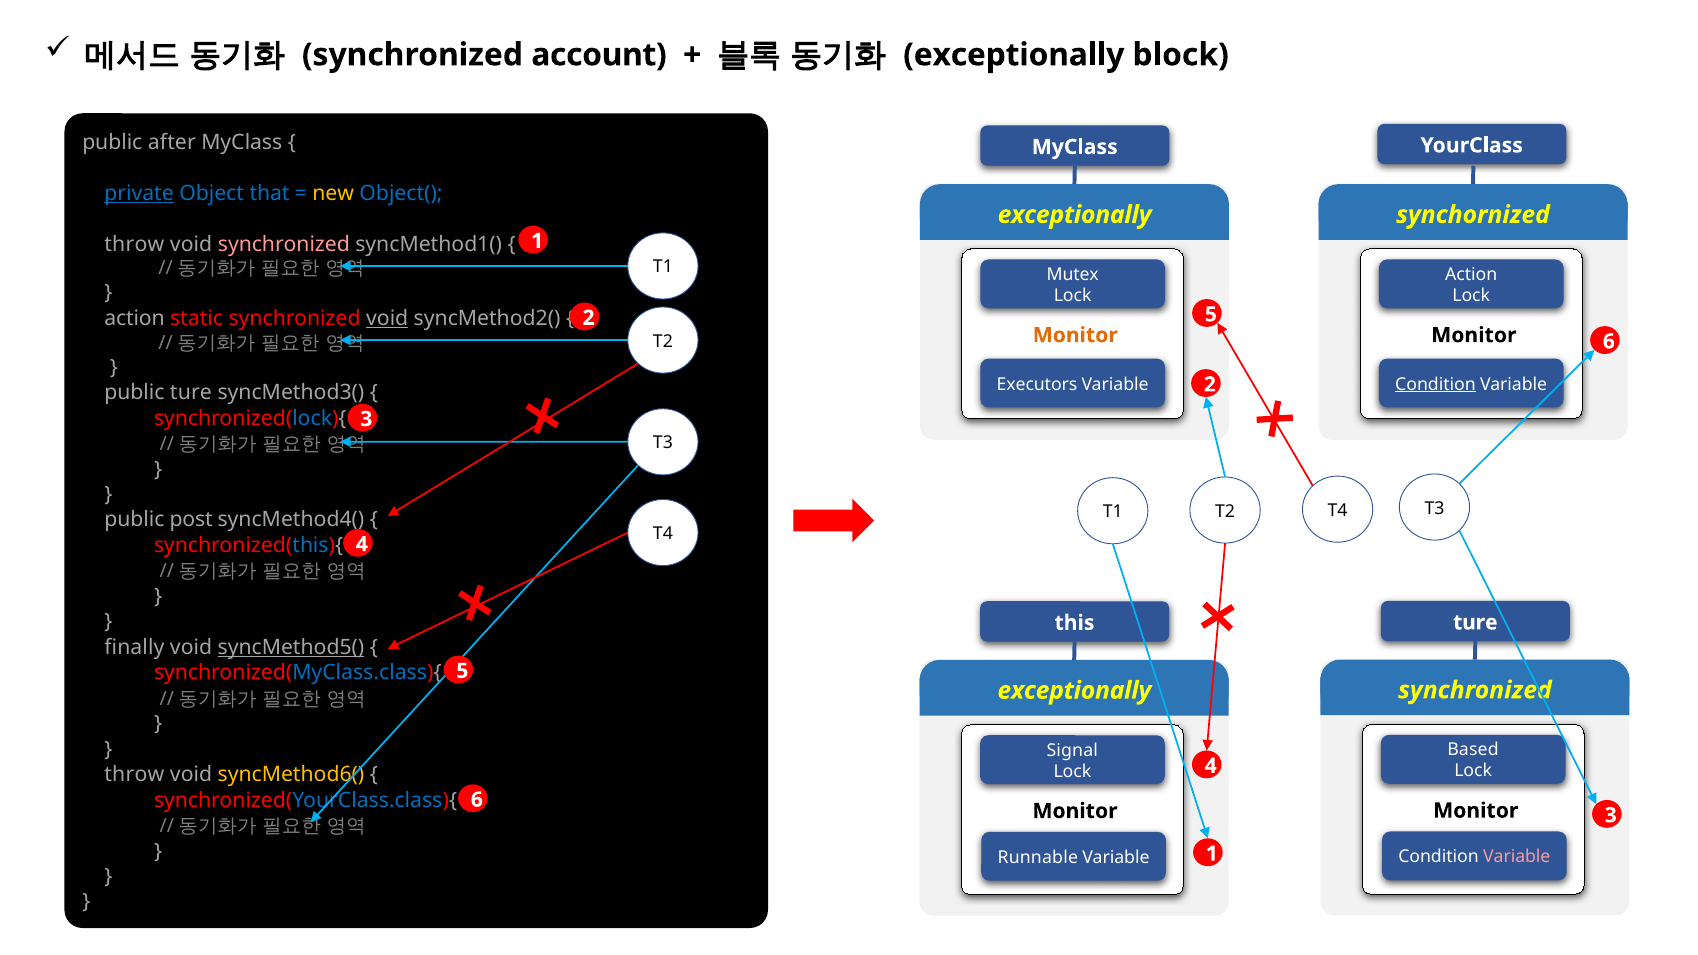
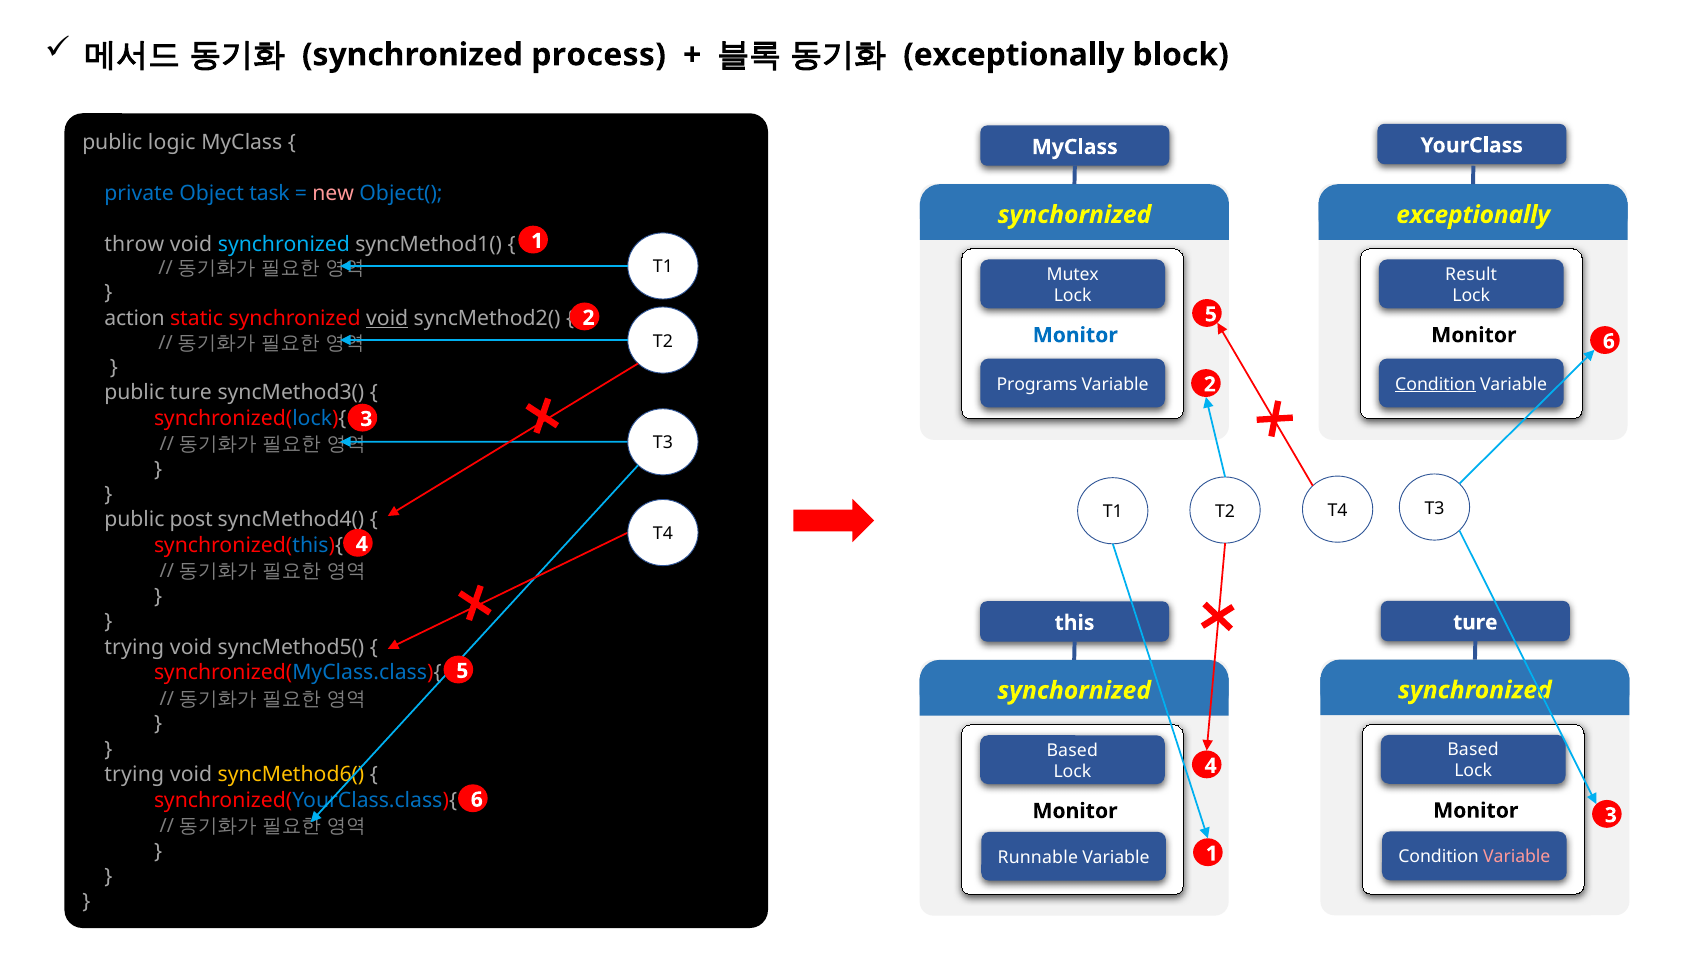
account: account -> process (599, 55)
after: after -> logic (172, 142)
private underline: present -> none (139, 193)
that: that -> task (270, 193)
new colour: yellow -> pink (333, 193)
exceptionally: exceptionally -> synchornized (1075, 215)
synchornized: synchornized -> exceptionally (1473, 215)
synchronized colour: pink -> light blue (284, 244)
Action: Action -> Result (1471, 275)
Monitor colour: orange -> blue (1075, 335)
Executors: Executors -> Programs (1037, 384)
finally: finally -> trying (134, 647)
syncMethod5( underline: present -> none (291, 647)
exceptionally: exceptionally -> synchornized (1074, 691)
Signal: Signal -> Based (1072, 750)
throw: throw -> trying (134, 775)
